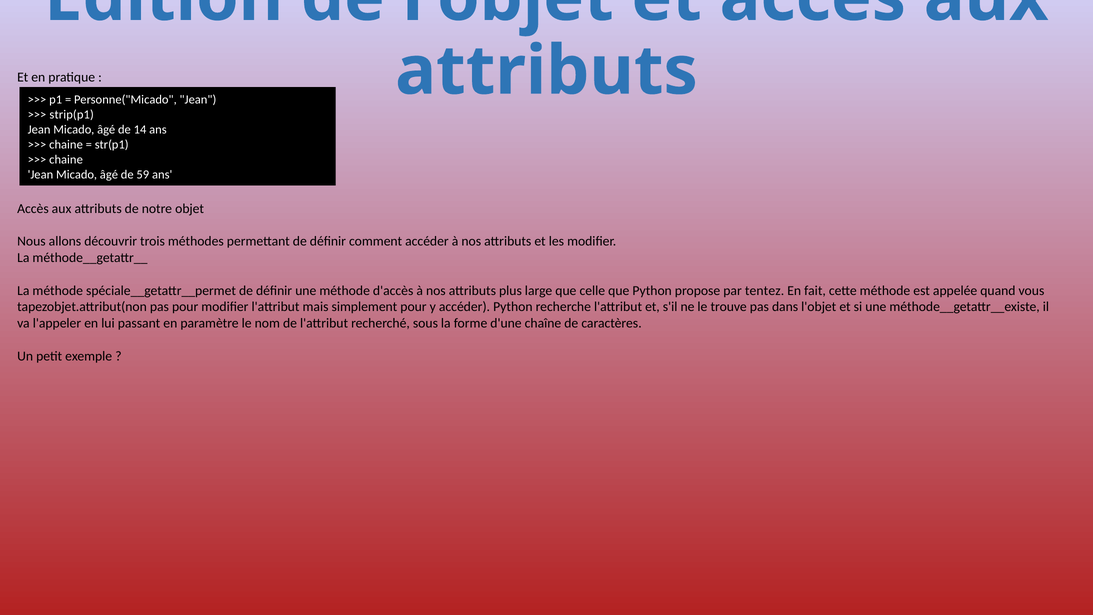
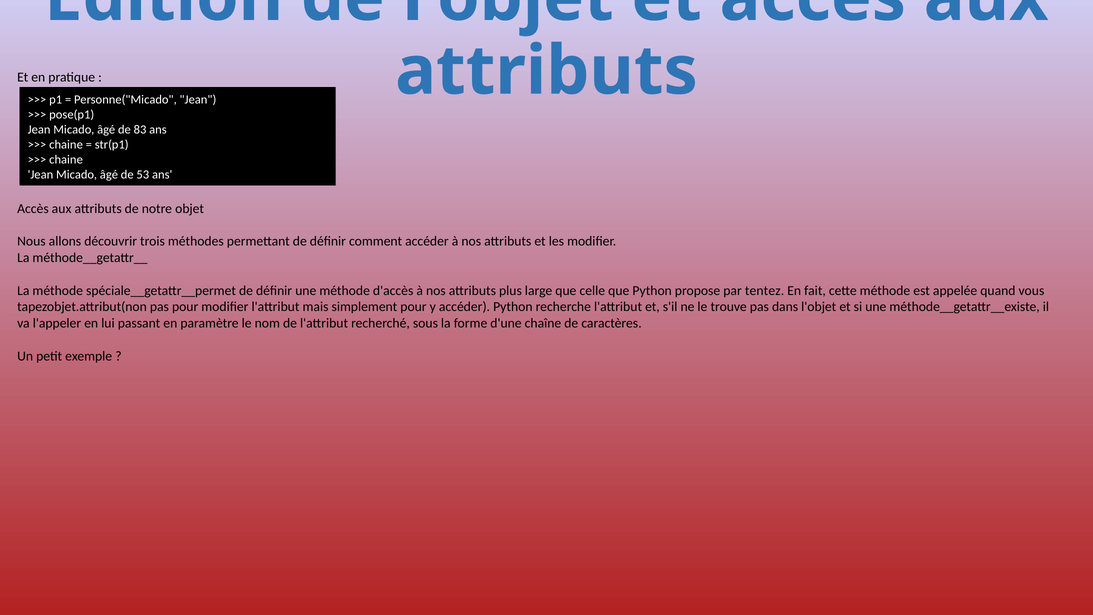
strip(p1: strip(p1 -> pose(p1 (72, 115)
14: 14 -> 83 (140, 130)
59: 59 -> 53 (143, 175)
